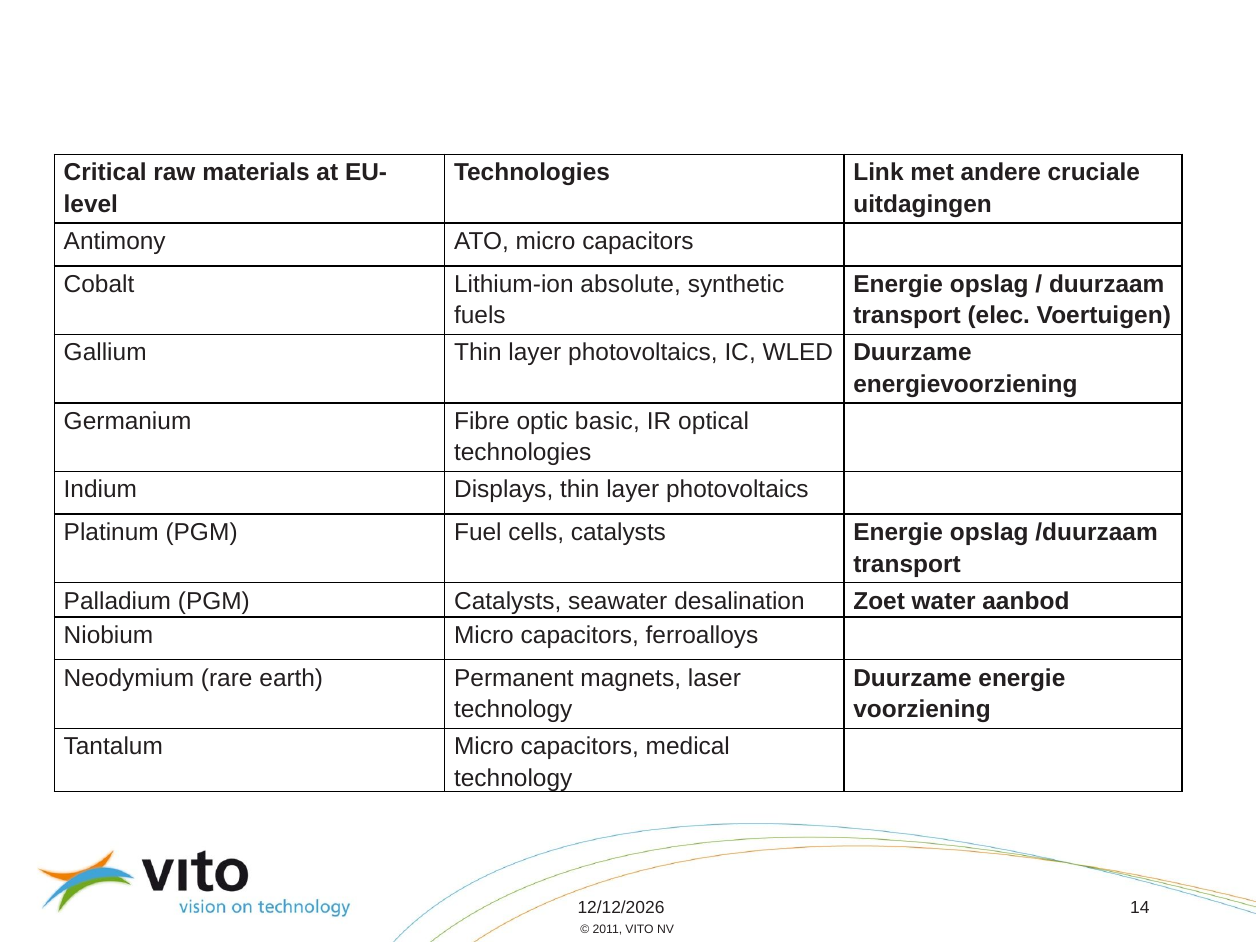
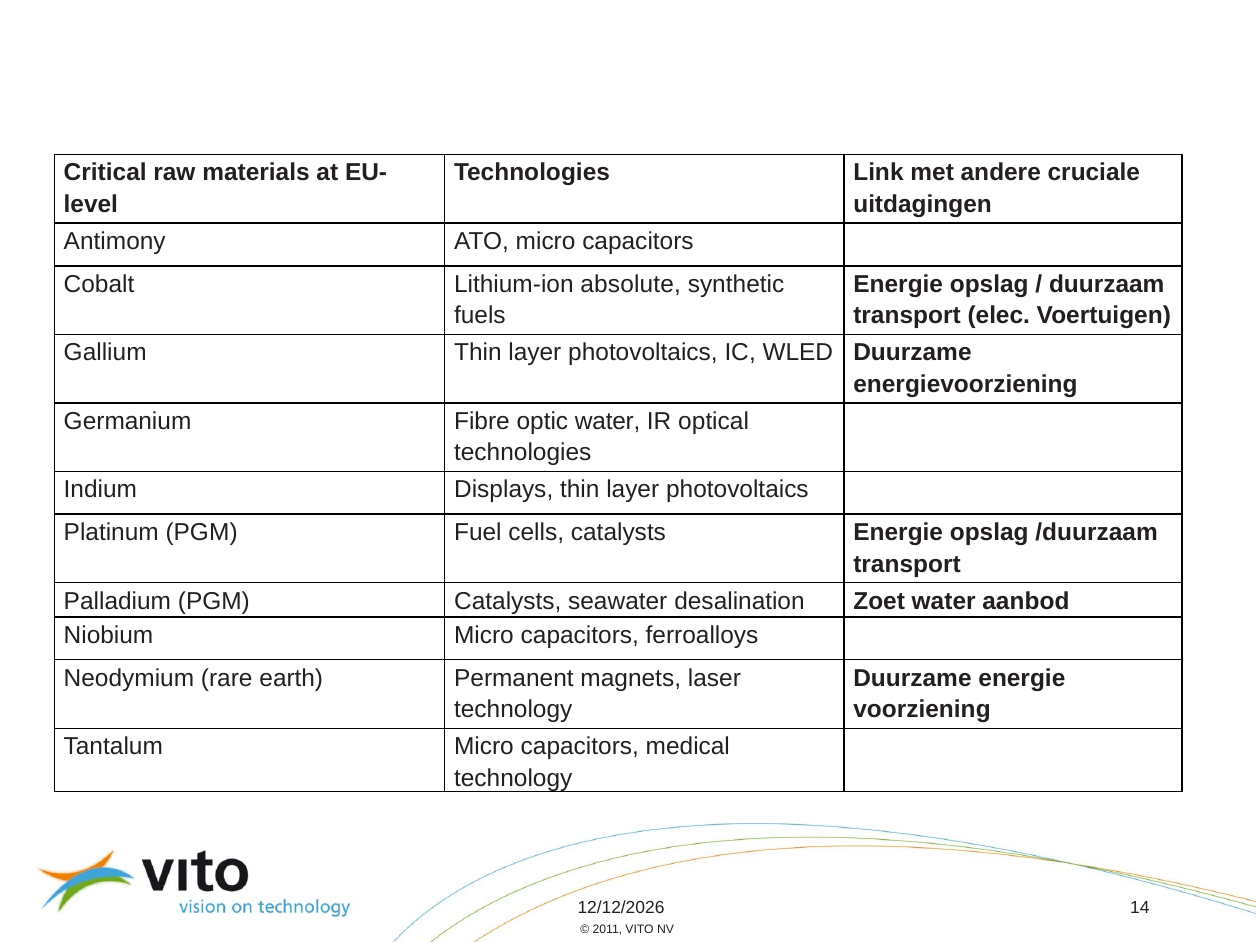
optic basic: basic -> water (608, 421)
